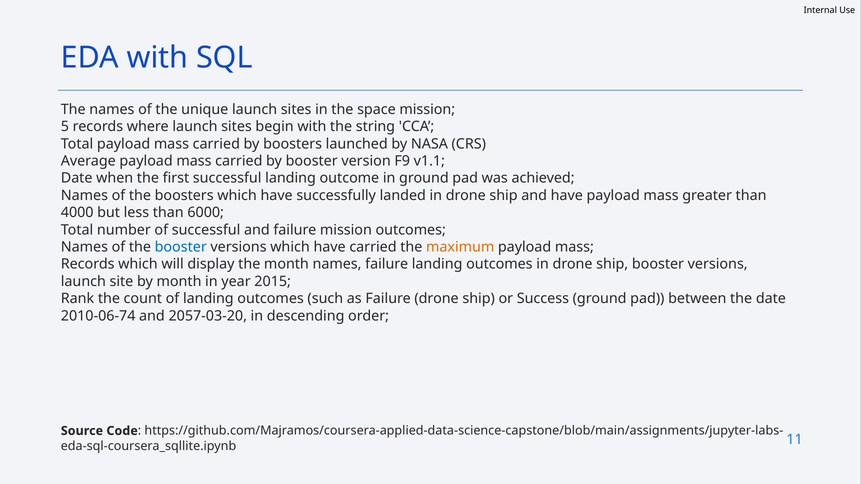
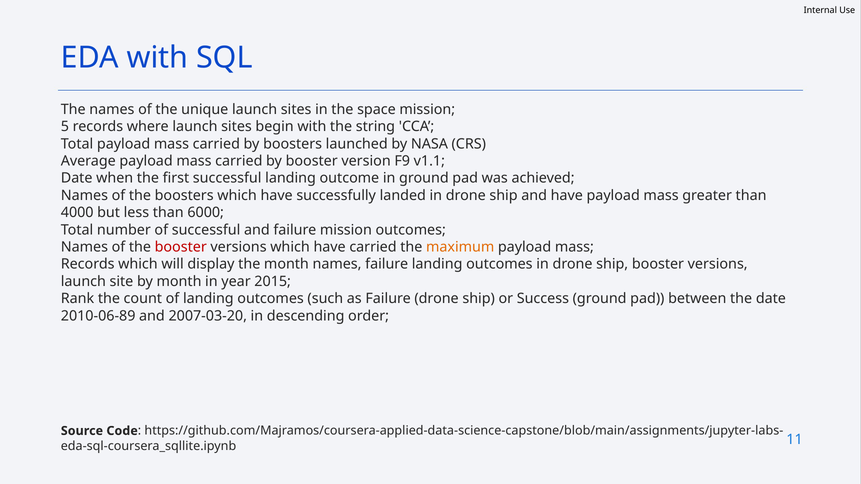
booster colour: blue -> red (181, 247)
2010-06-74: 2010-06-74 -> 2010-06-89 (98, 316)
2057-03-20: 2057-03-20 -> 2007-03-20 (208, 316)
